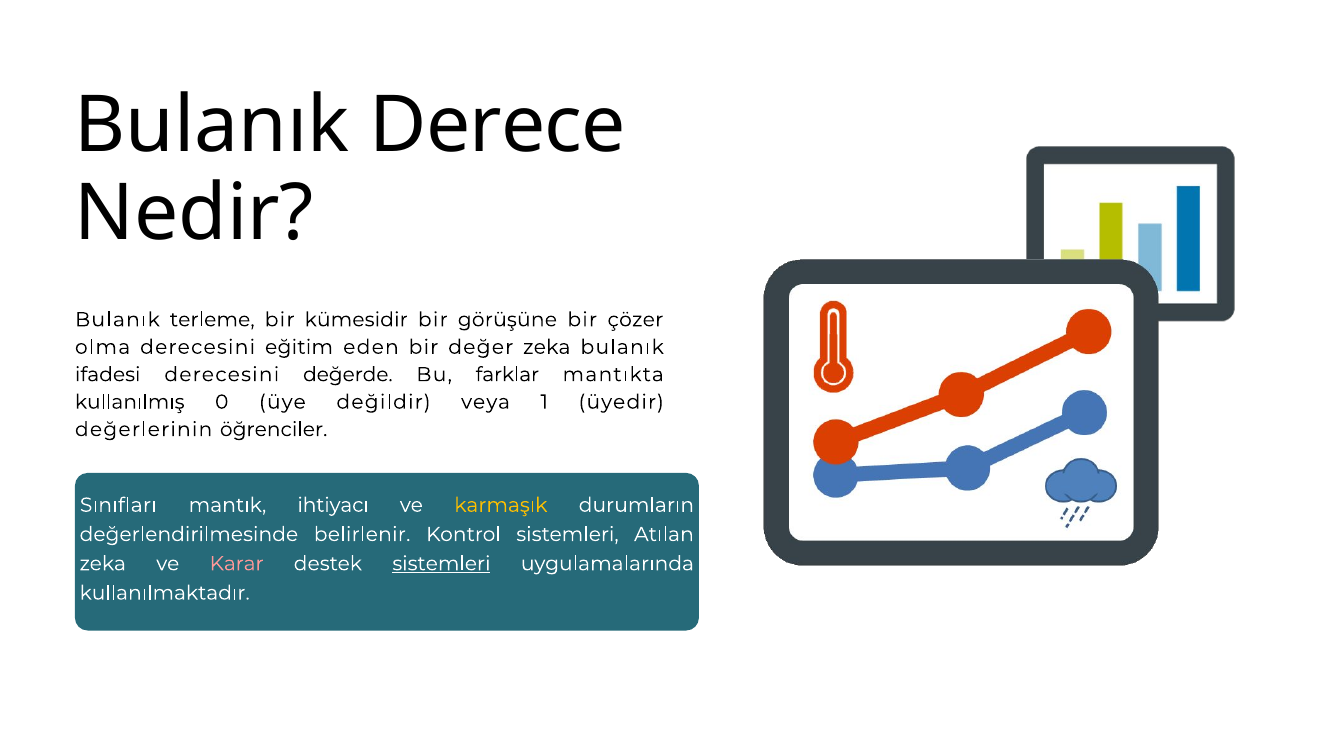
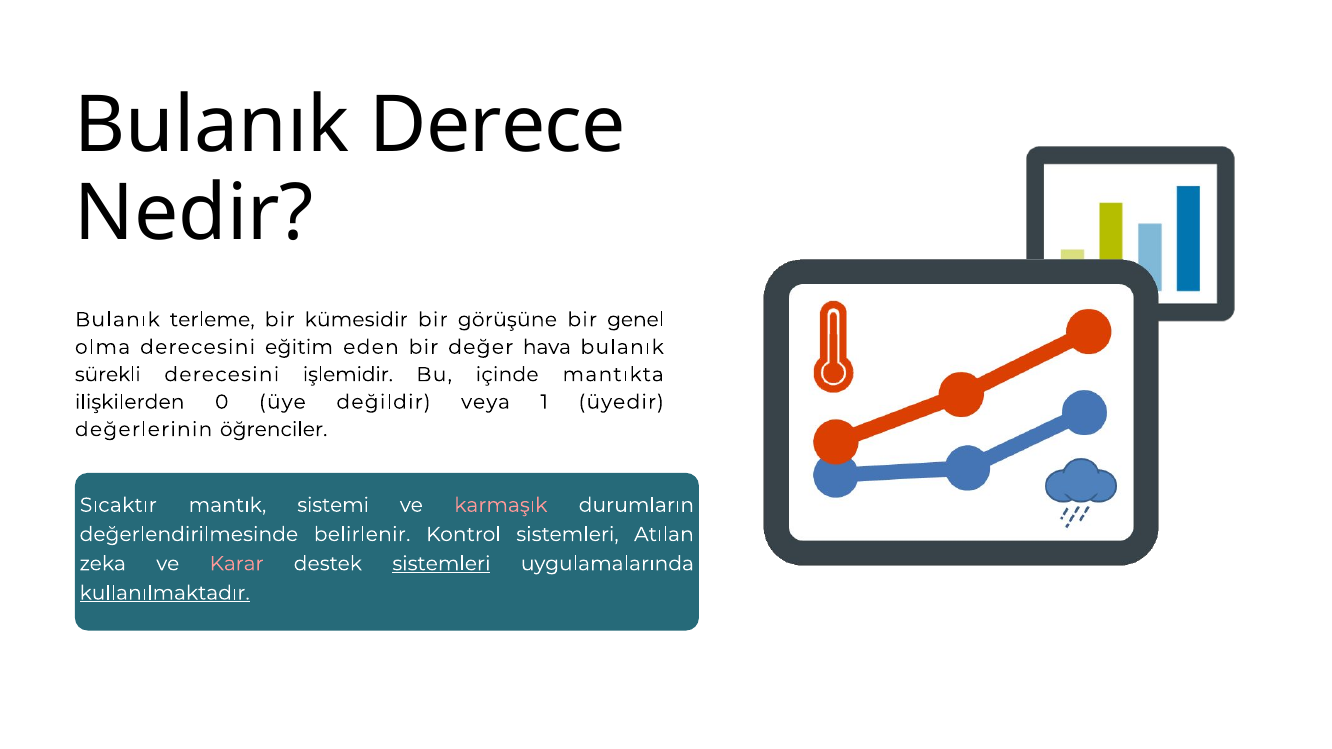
çözer: çözer -> genel (636, 320)
değer zeka: zeka -> hava (547, 347)
ifadesi: ifadesi -> sürekli (108, 375)
değerde: değerde -> işlemidir (348, 375)
farklar: farklar -> içinde (507, 375)
kullanılmış: kullanılmış -> ilişkilerden (130, 402)
Sınıfları: Sınıfları -> Sıcaktır (118, 505)
ihtiyacı: ihtiyacı -> sistemi (333, 505)
karmaşık colour: yellow -> pink (501, 505)
kullanılmaktadır underline: none -> present (165, 593)
